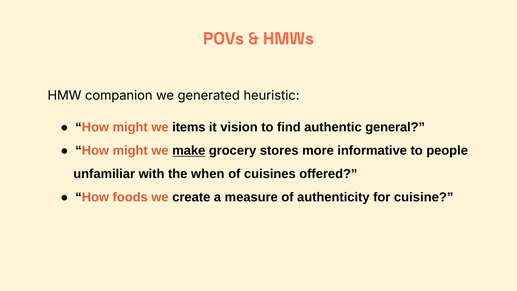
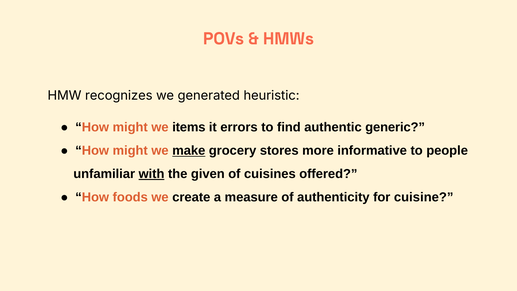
companion: companion -> recognizes (119, 95)
vision: vision -> errors (239, 127)
general: general -> generic (395, 127)
with underline: none -> present (152, 174)
when: when -> given (208, 174)
